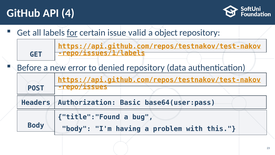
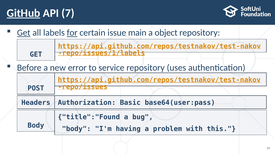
GitHub underline: none -> present (24, 13)
4: 4 -> 7 (68, 13)
Get underline: none -> present (24, 33)
valid: valid -> main (137, 33)
denied: denied -> service (111, 68)
data: data -> uses (176, 68)
